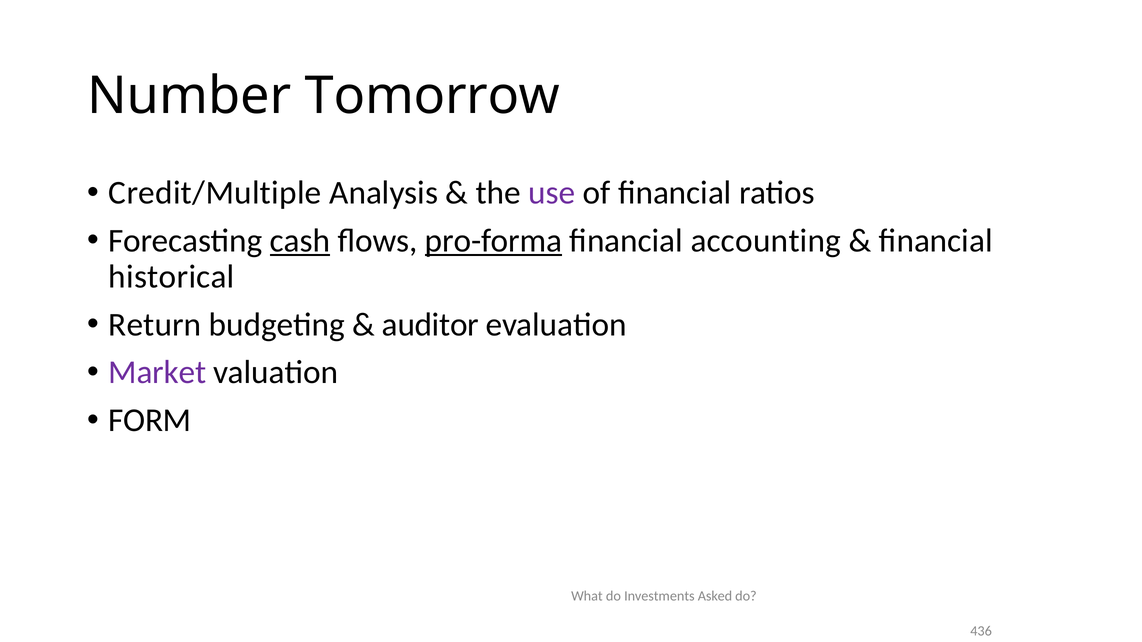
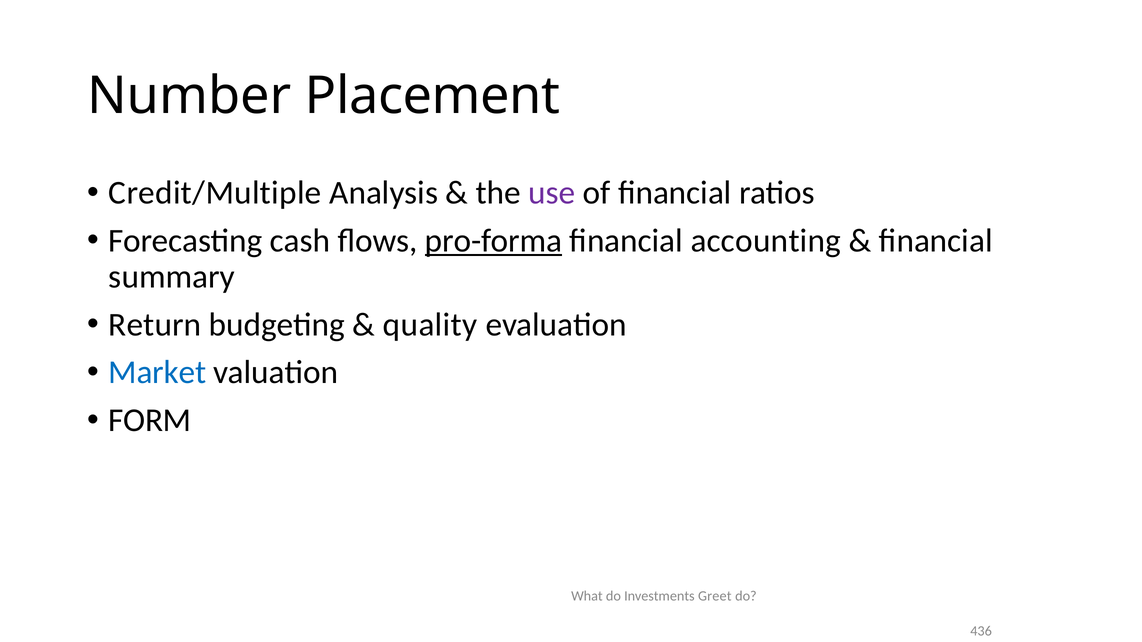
Tomorrow: Tomorrow -> Placement (433, 96)
cash underline: present -> none (300, 241)
historical: historical -> summary (172, 277)
auditor: auditor -> quality (430, 325)
Market colour: purple -> blue (157, 373)
Asked: Asked -> Greet (715, 596)
